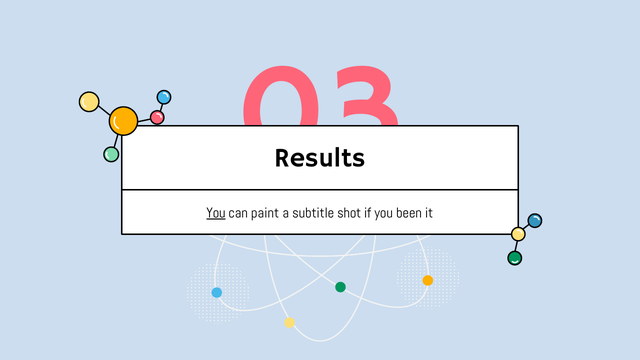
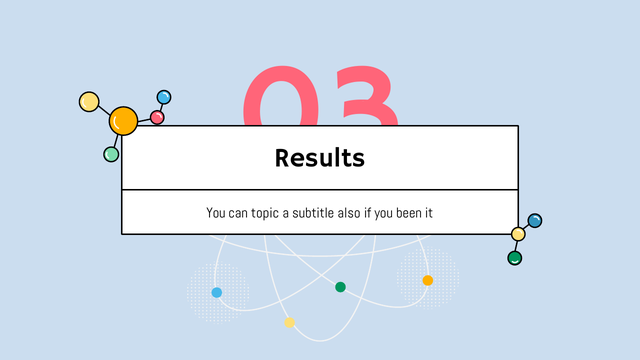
You underline: present -> none (216, 213)
paint: paint -> topic (265, 213)
shot: shot -> also (349, 213)
